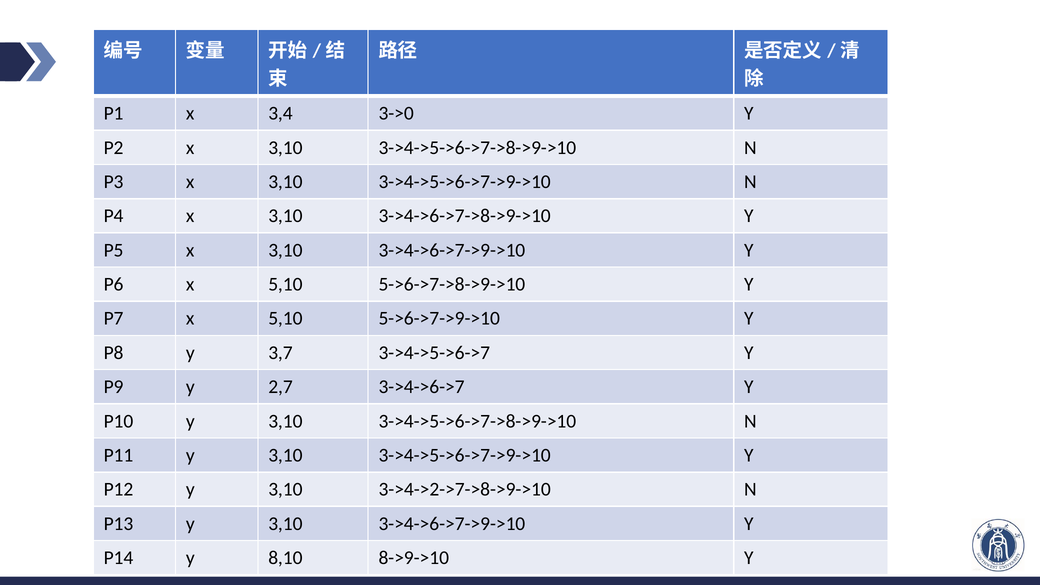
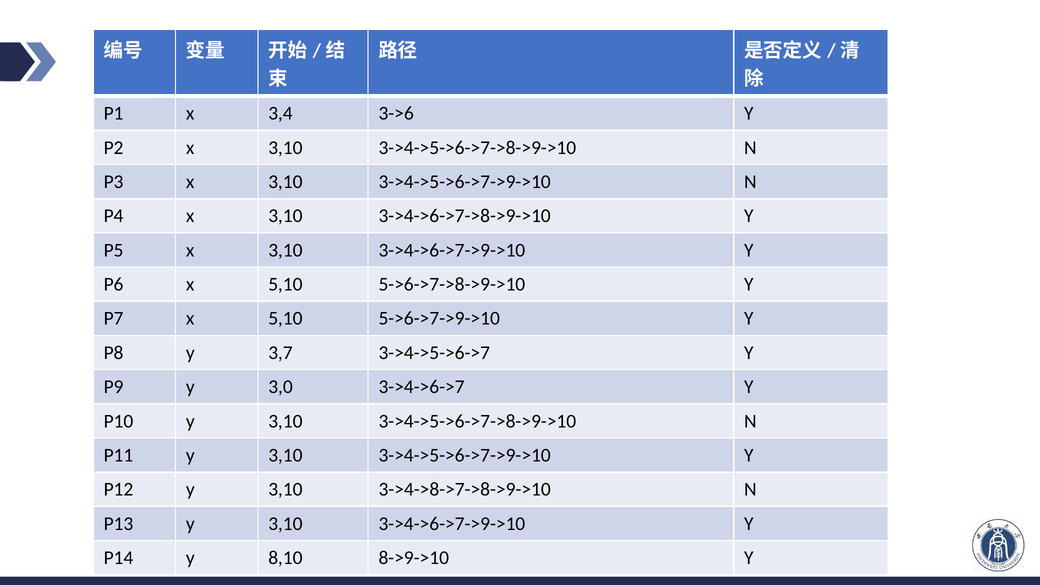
3->0: 3->0 -> 3->6 (396, 113)
2,7: 2,7 -> 3,0 (281, 387)
3->4->2->7->8->9->10: 3->4->2->7->8->9->10 -> 3->4->8->7->8->9->10 (465, 489)
